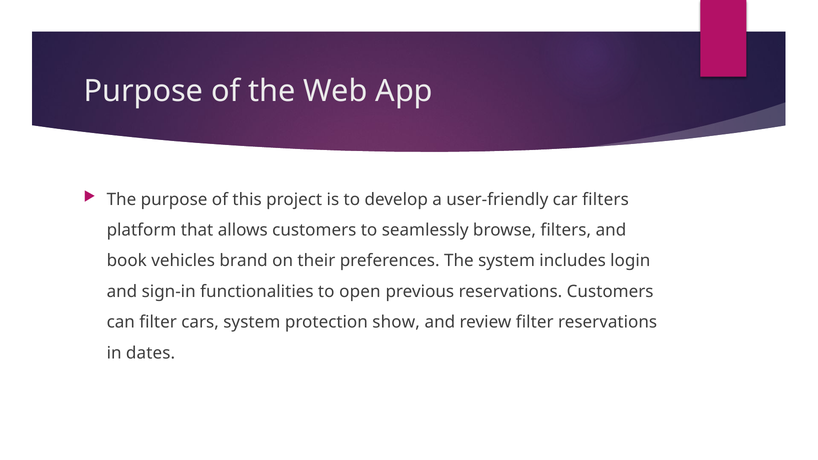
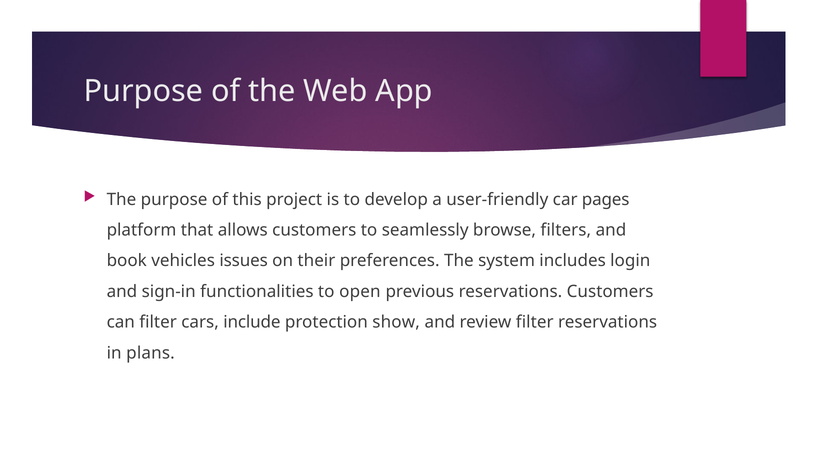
car filters: filters -> pages (606, 199)
brand: brand -> issues (244, 261)
cars system: system -> include (252, 322)
dates: dates -> plans (151, 353)
